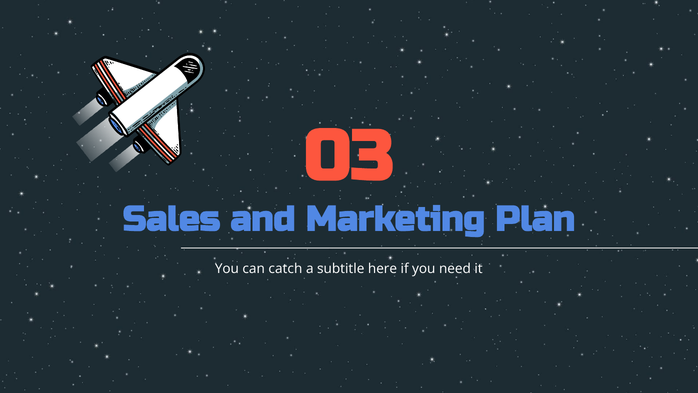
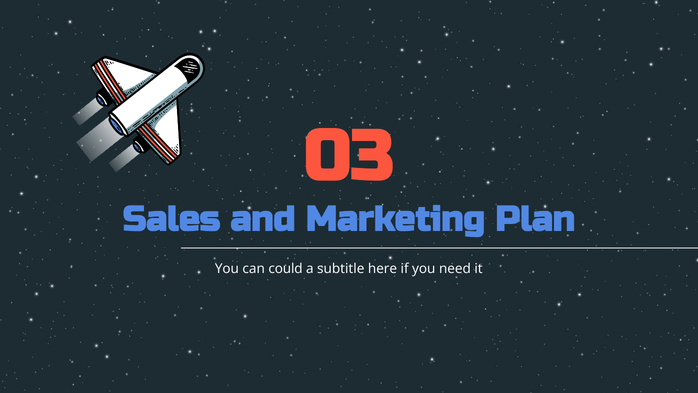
catch: catch -> could (286, 269)
